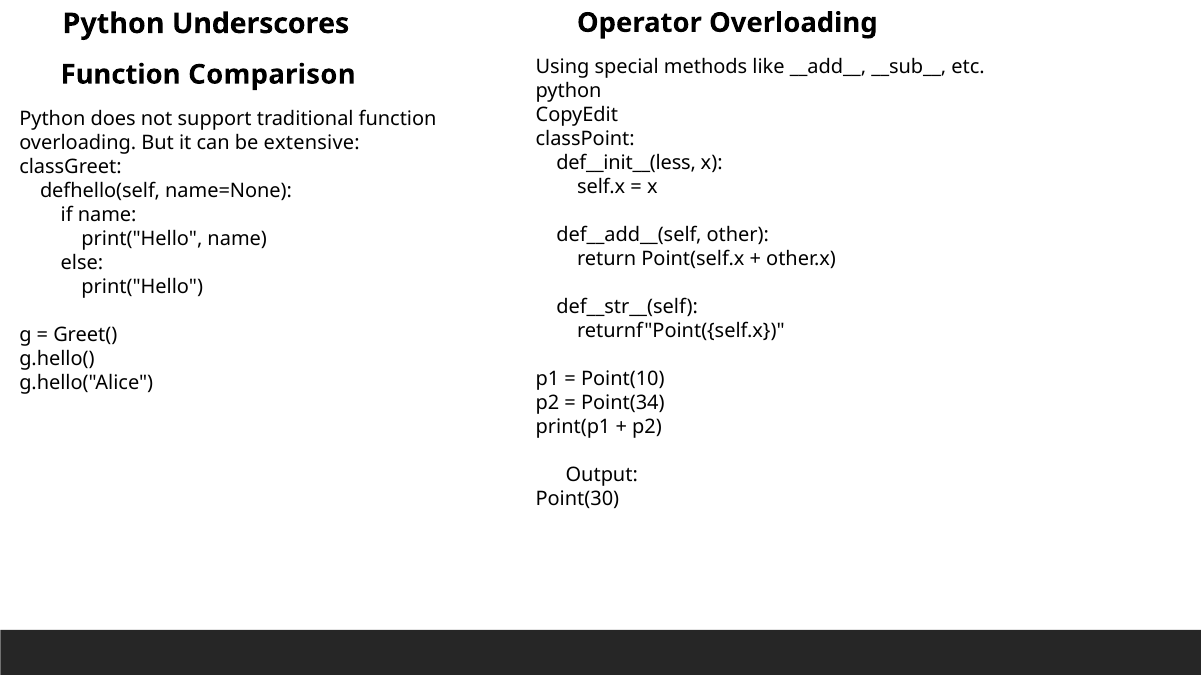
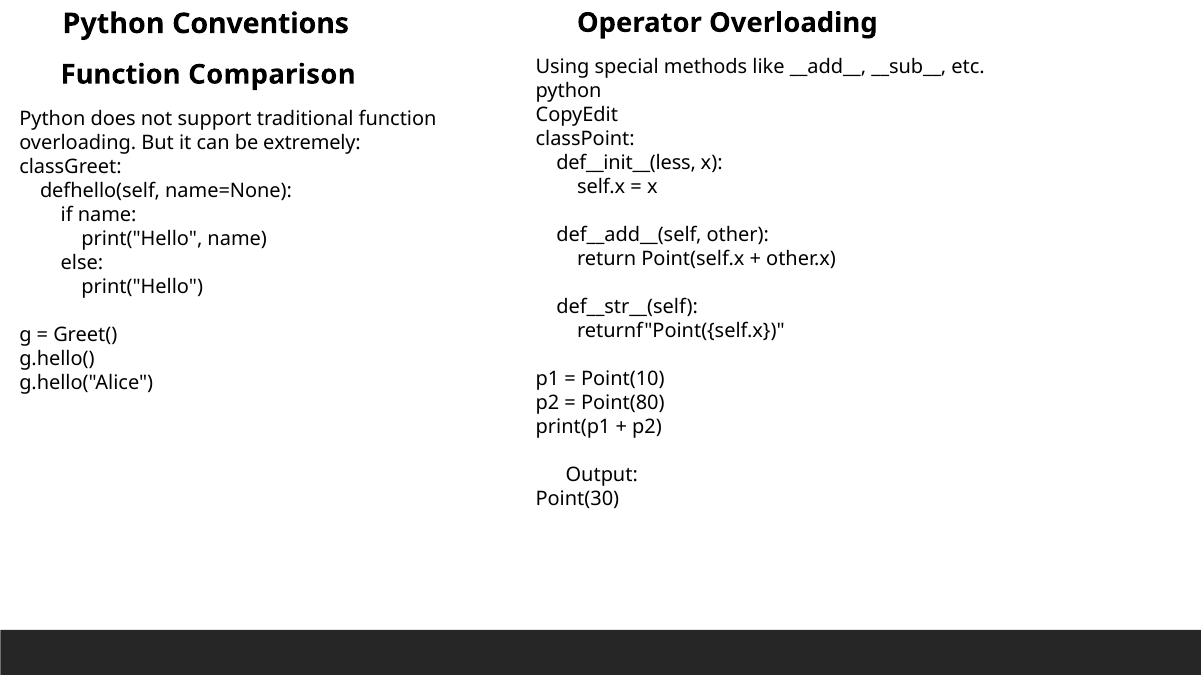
Underscores: Underscores -> Conventions (261, 24)
extensive: extensive -> extremely (312, 143)
Point(34: Point(34 -> Point(80 (623, 403)
